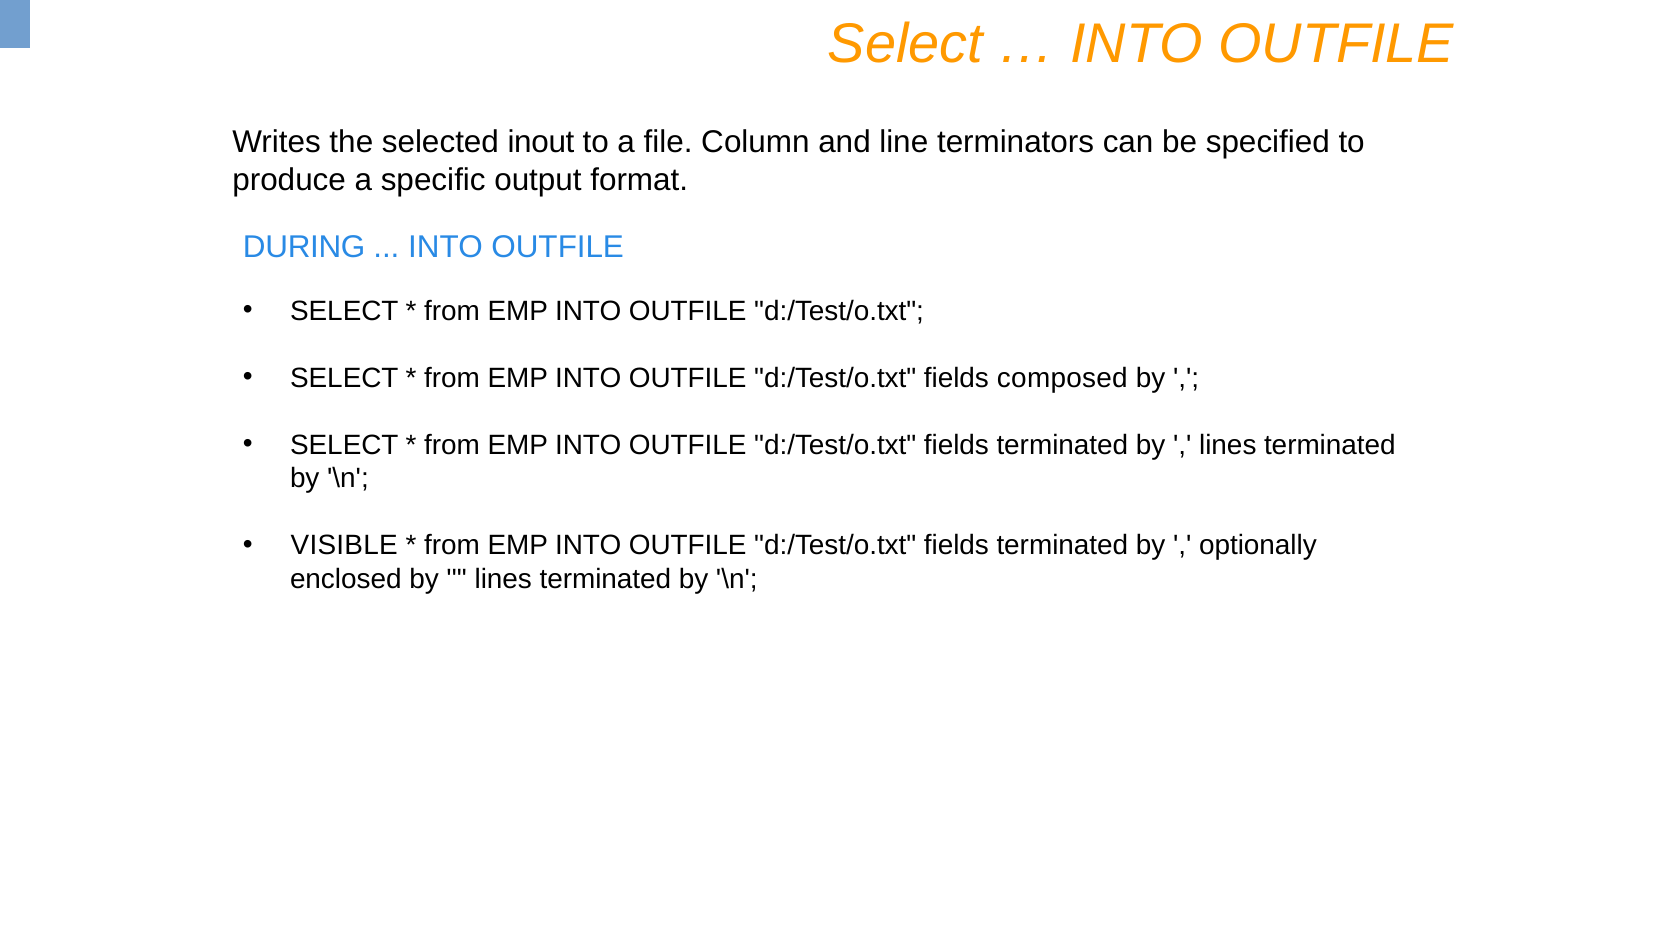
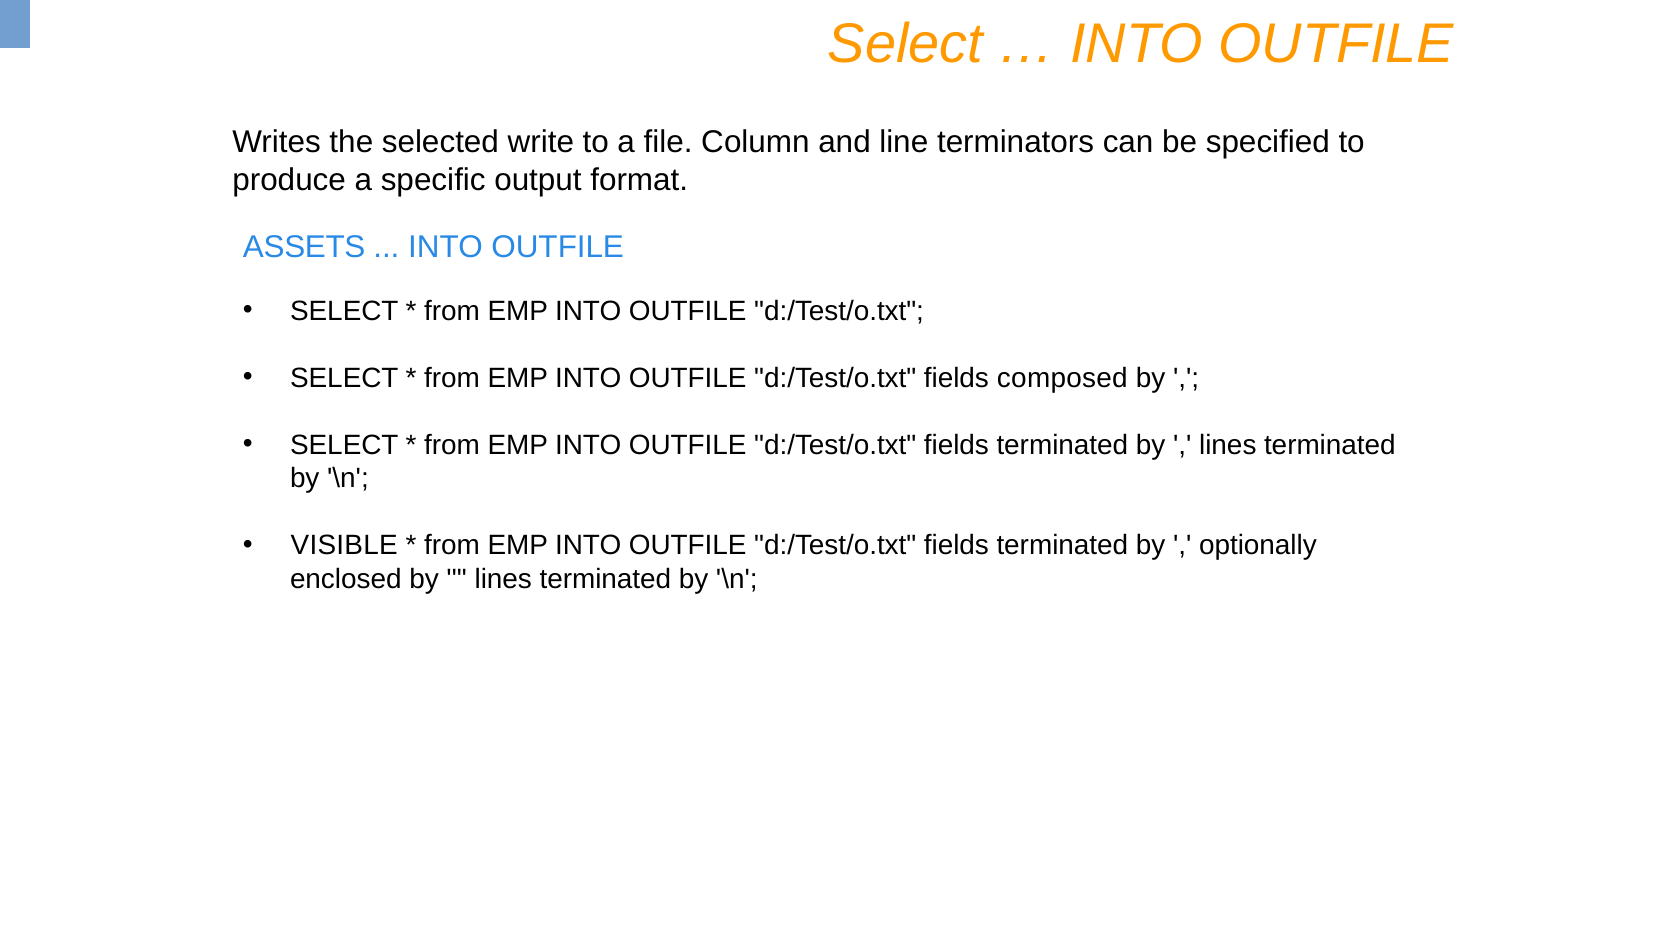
inout: inout -> write (541, 142)
DURING: DURING -> ASSETS (304, 247)
